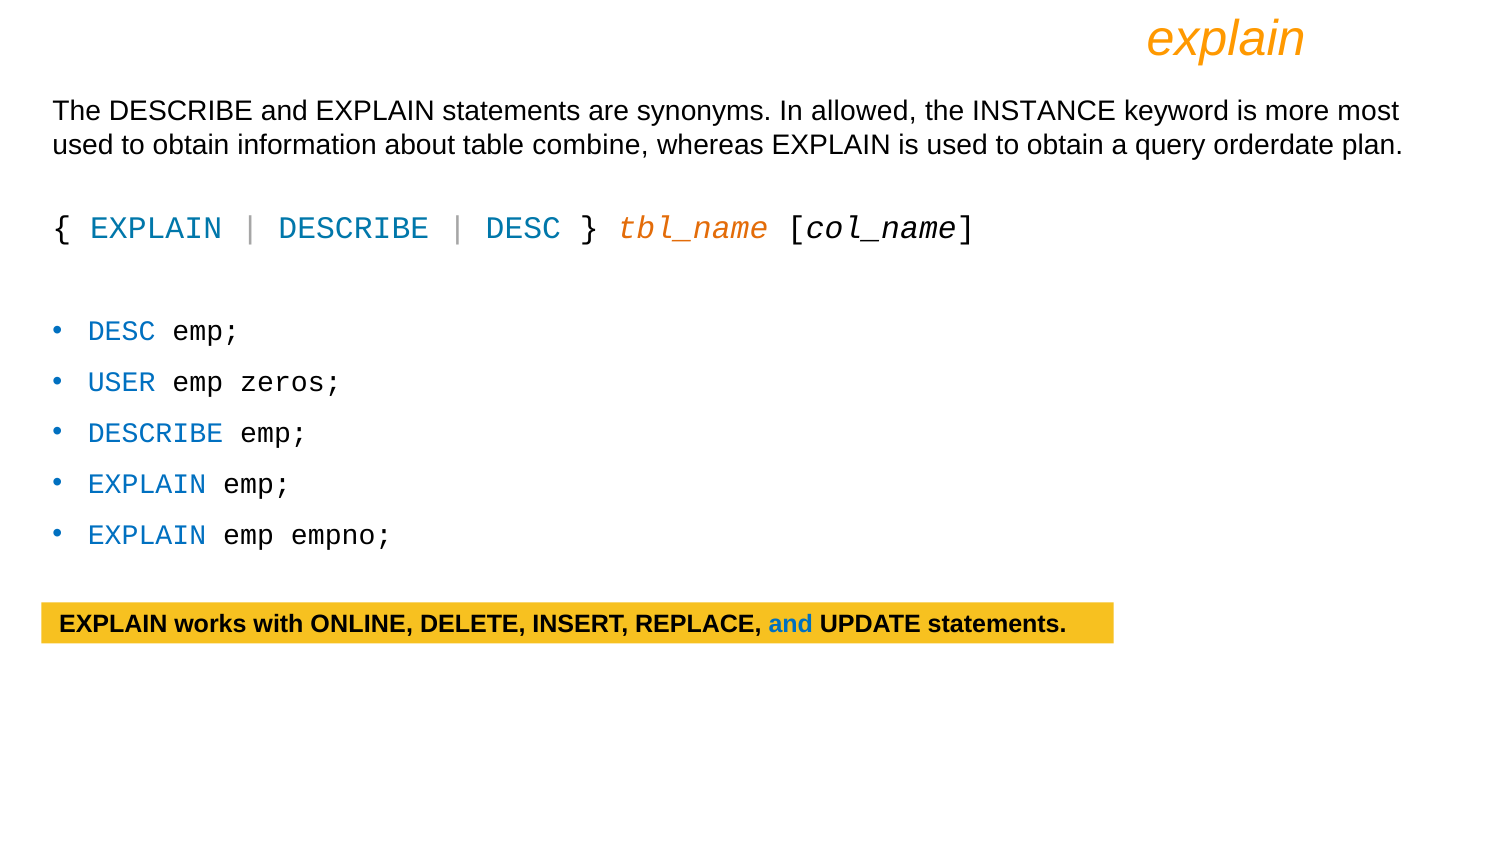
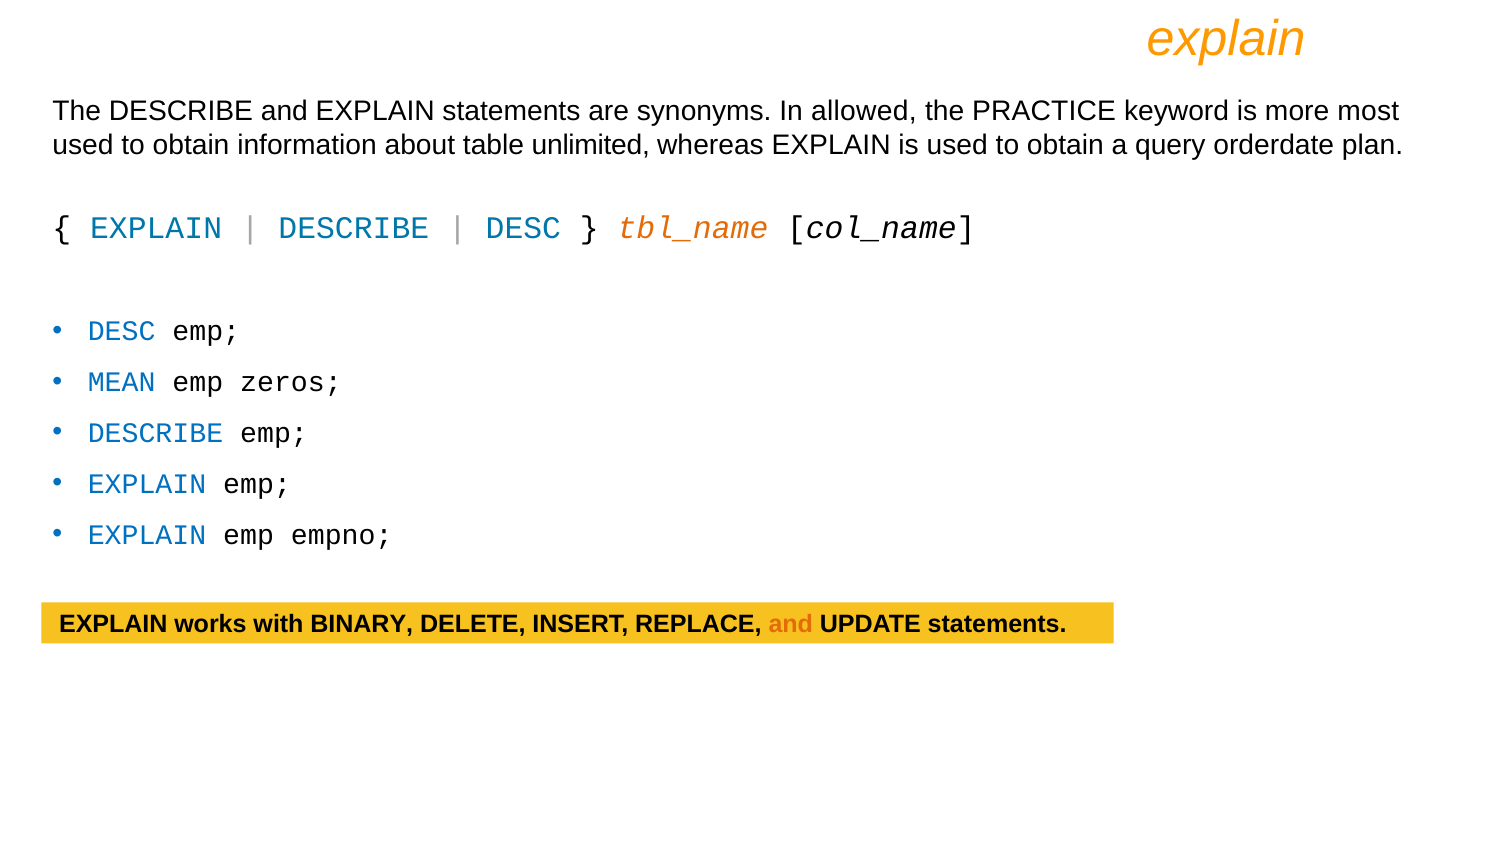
INSTANCE: INSTANCE -> PRACTICE (1044, 111)
combine: combine -> unlimited (591, 145)
USER: USER -> MEAN (122, 382)
ONLINE: ONLINE -> BINARY (362, 624)
and colour: blue -> orange (791, 624)
